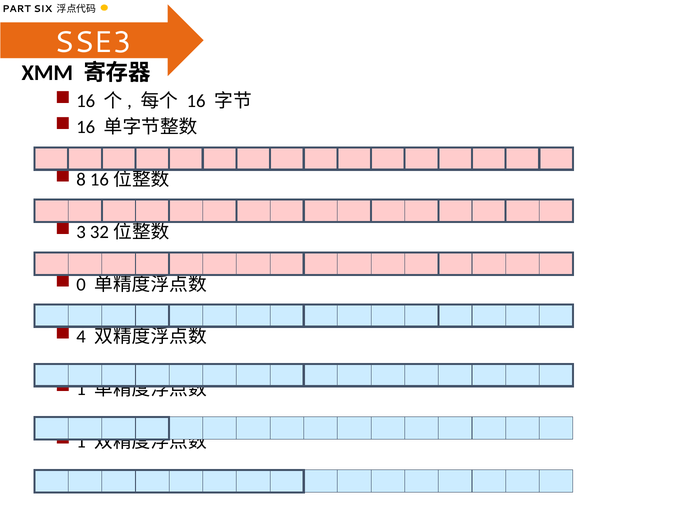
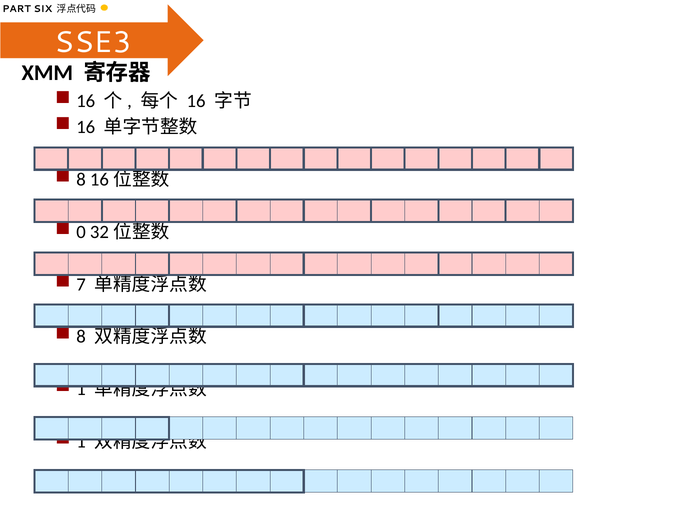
3: 3 -> 0 (81, 232)
0: 0 -> 7 (81, 284)
4: 4 -> 8 (81, 337)
